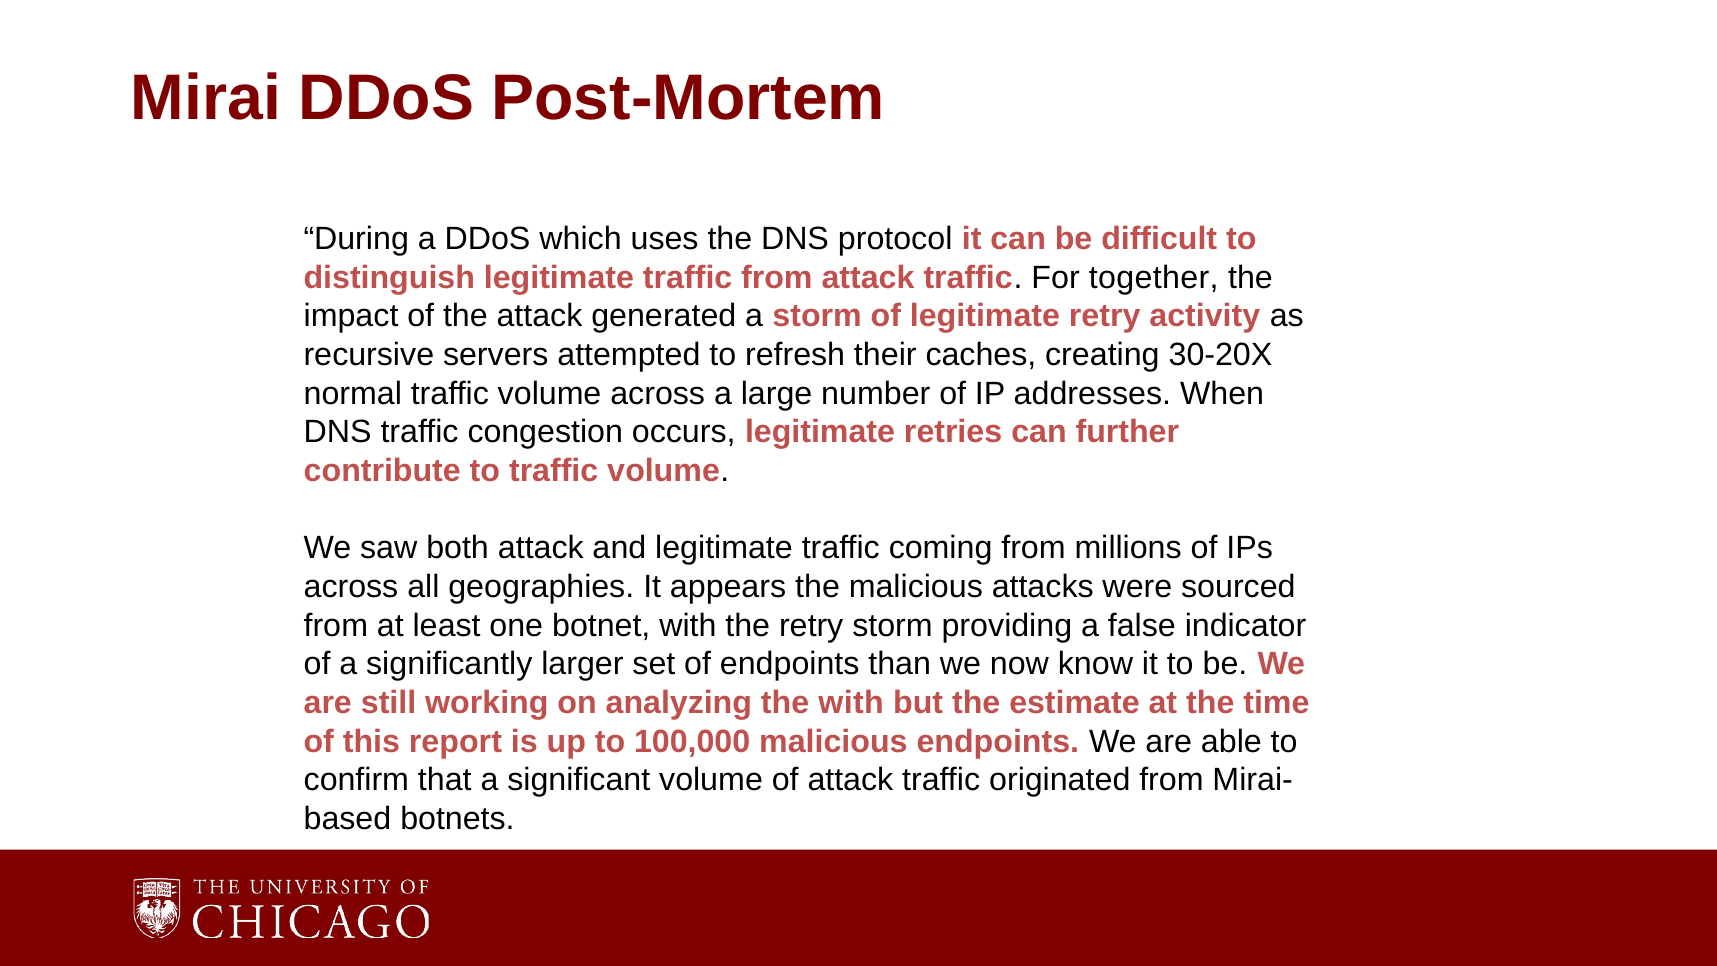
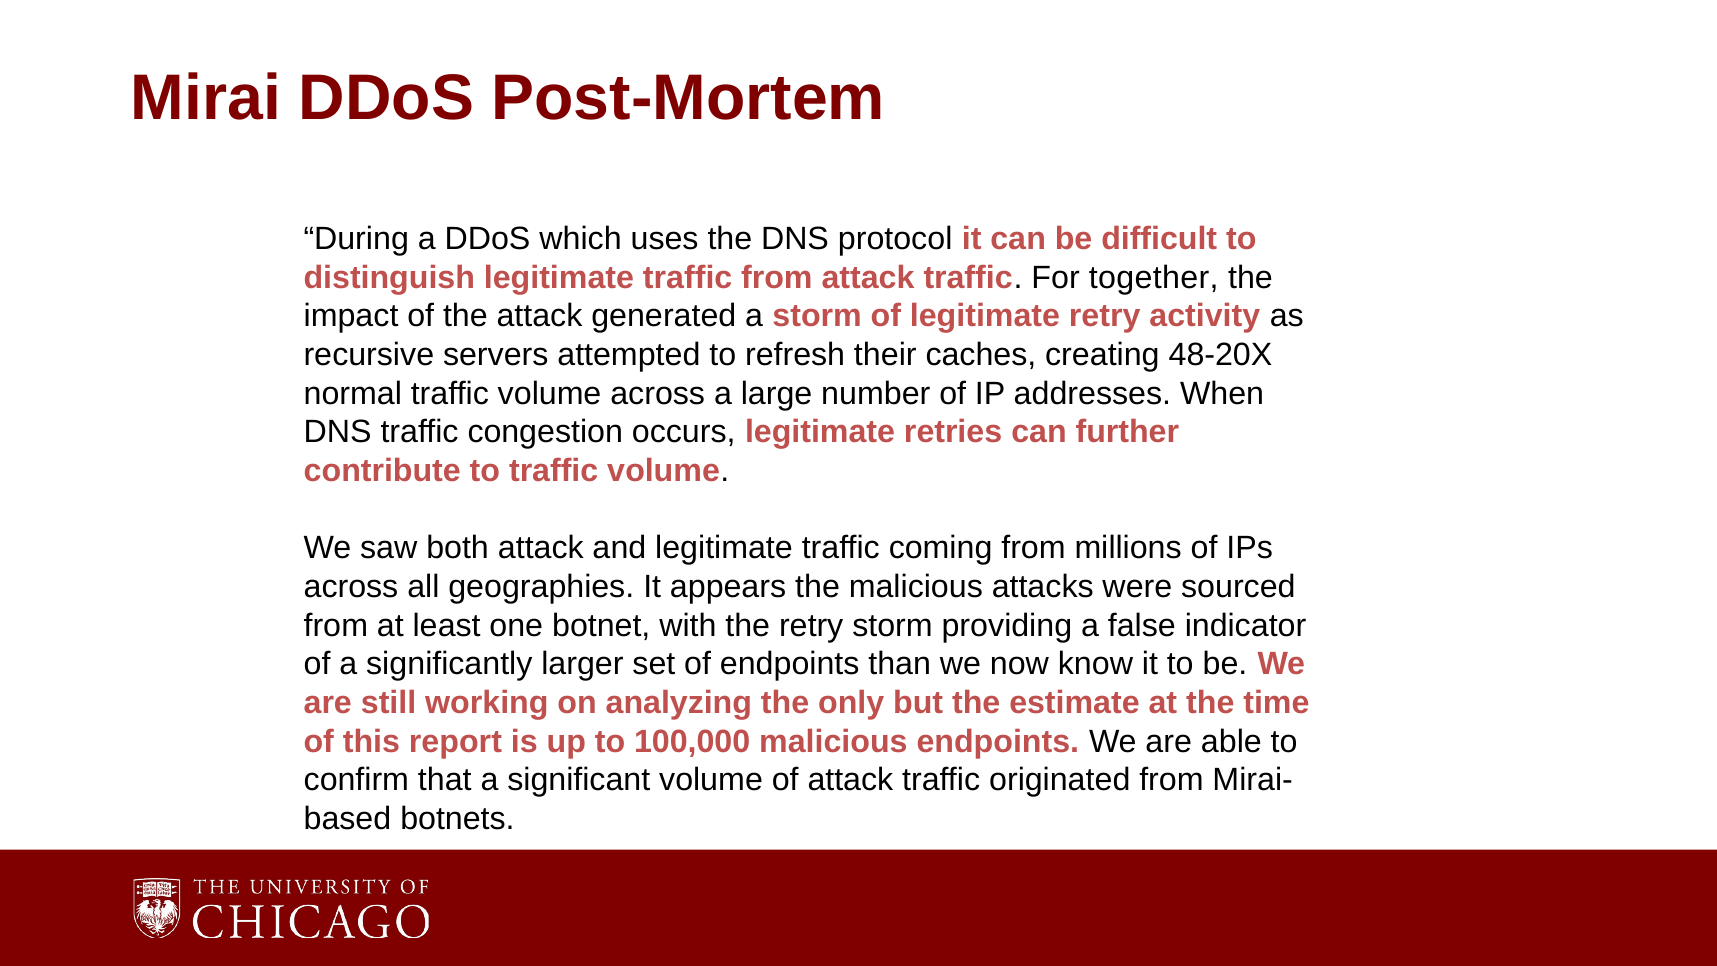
30-20X: 30-20X -> 48-20X (1220, 355)
the with: with -> only (851, 703)
